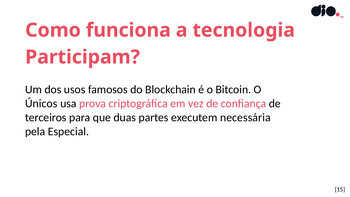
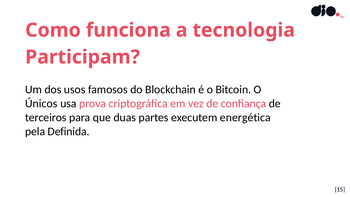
necessária: necessária -> energética (245, 117)
Especial: Especial -> Definida (69, 131)
